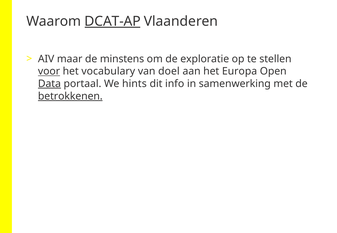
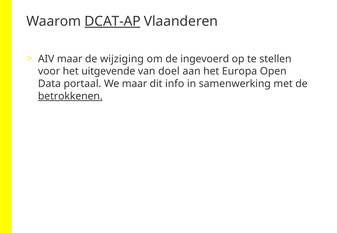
minstens: minstens -> wijziging (122, 59)
exploratie: exploratie -> ingevoerd (205, 59)
voor underline: present -> none (49, 71)
vocabulary: vocabulary -> uitgevende (108, 71)
Data underline: present -> none (49, 84)
We hints: hints -> maar (135, 84)
